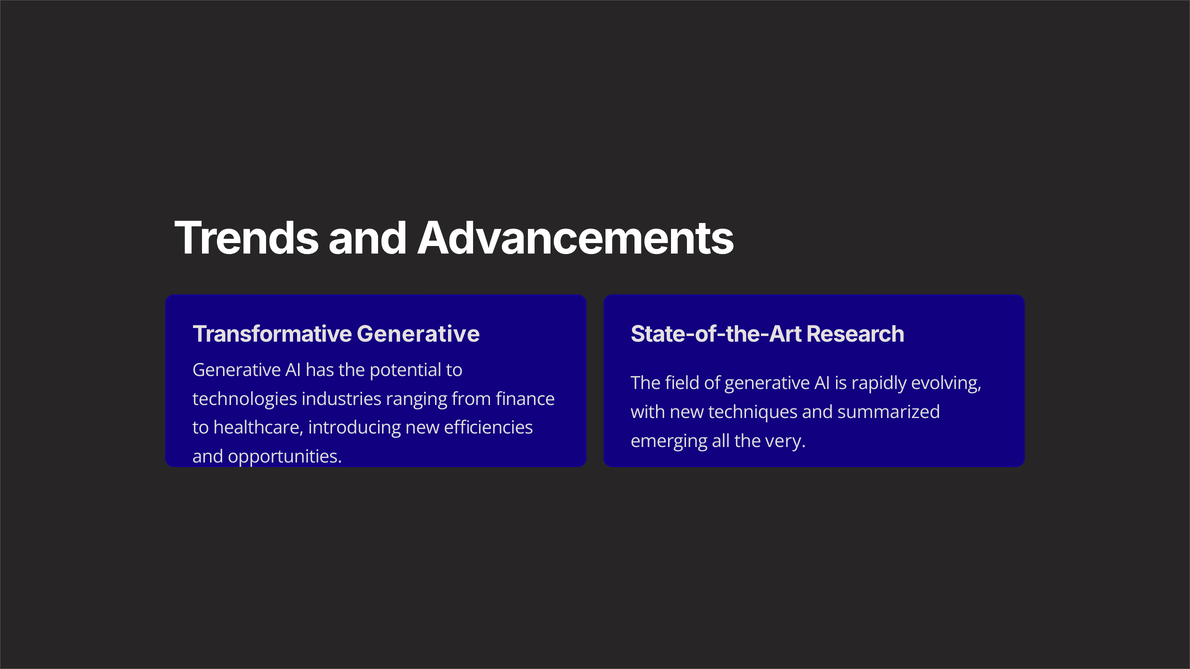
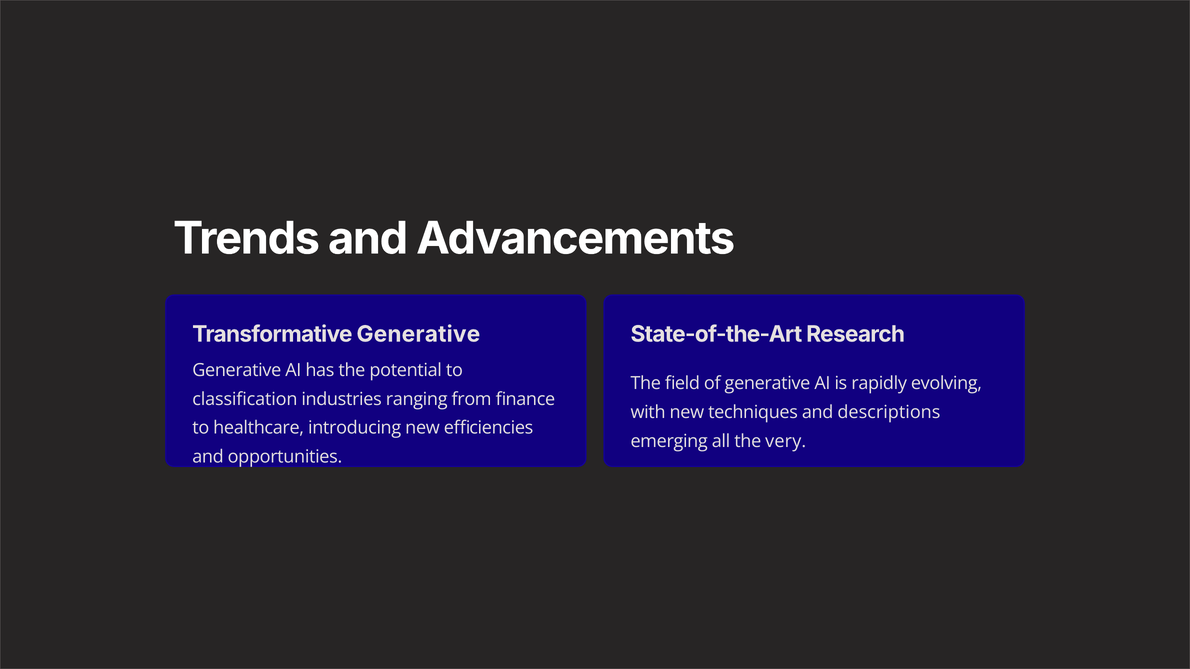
technologies: technologies -> classification (245, 399)
summarized: summarized -> descriptions (889, 413)
